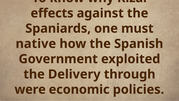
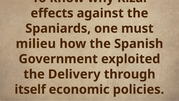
native: native -> milieu (36, 44)
were: were -> itself (30, 89)
